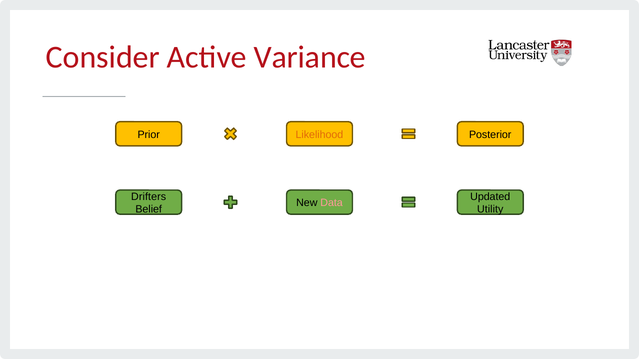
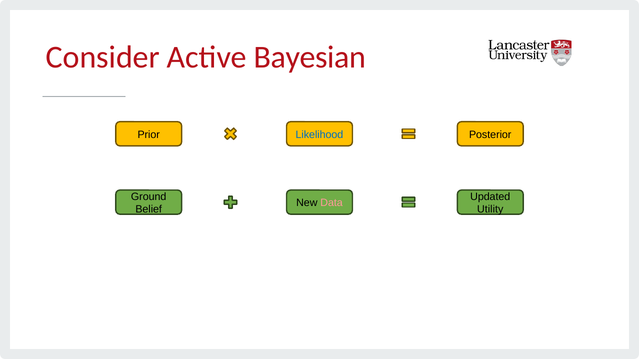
Variance: Variance -> Bayesian (310, 58)
Likelihood colour: orange -> blue (319, 135)
Drifters: Drifters -> Ground (149, 197)
